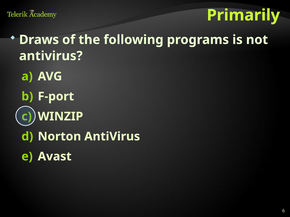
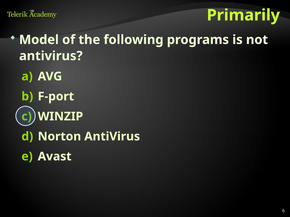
Draws: Draws -> Model (39, 40)
